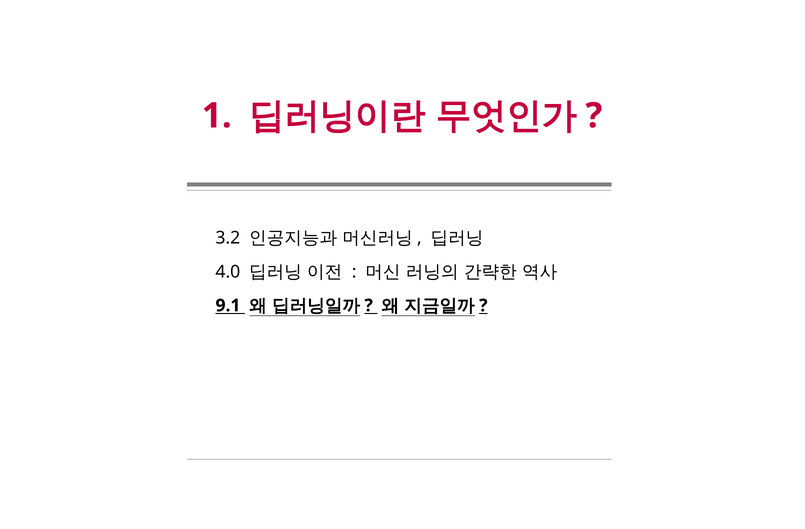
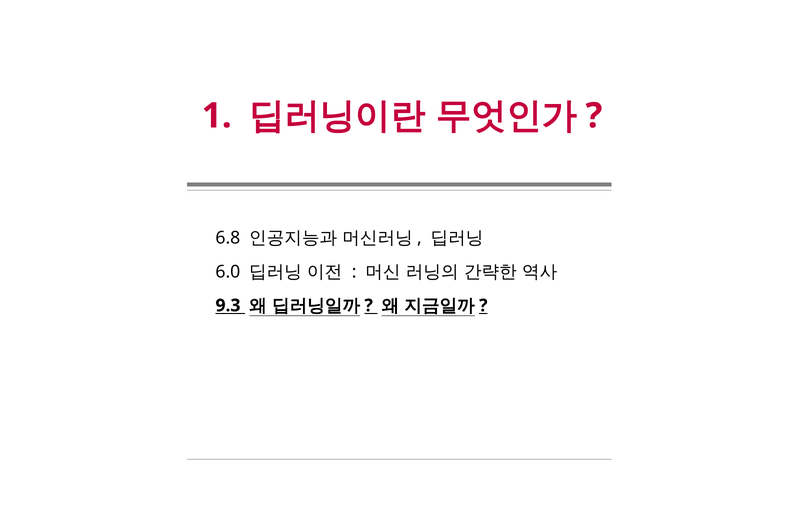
3.2: 3.2 -> 6.8 (228, 238)
4.0: 4.0 -> 6.0 (228, 272)
9.1: 9.1 -> 9.3 (228, 305)
